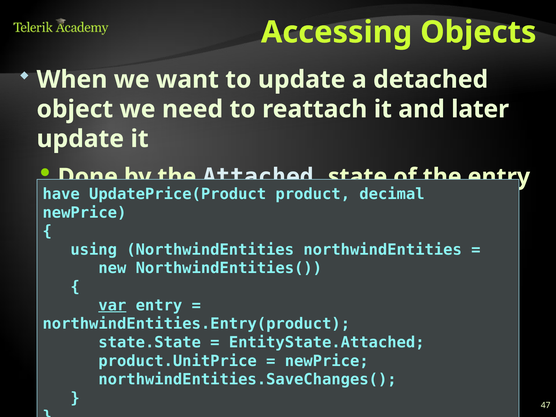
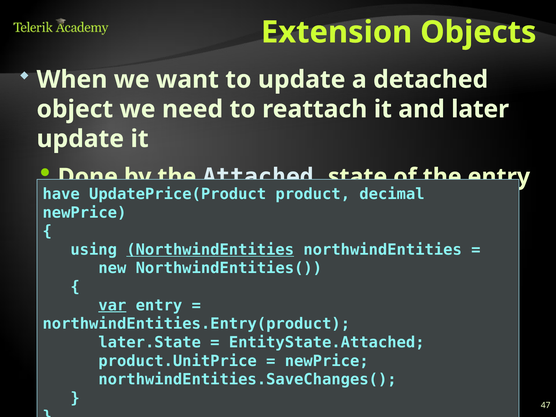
Accessing: Accessing -> Extension (337, 32)
NorthwindEntities underline: none -> present (210, 250)
state.State: state.State -> later.State (150, 342)
